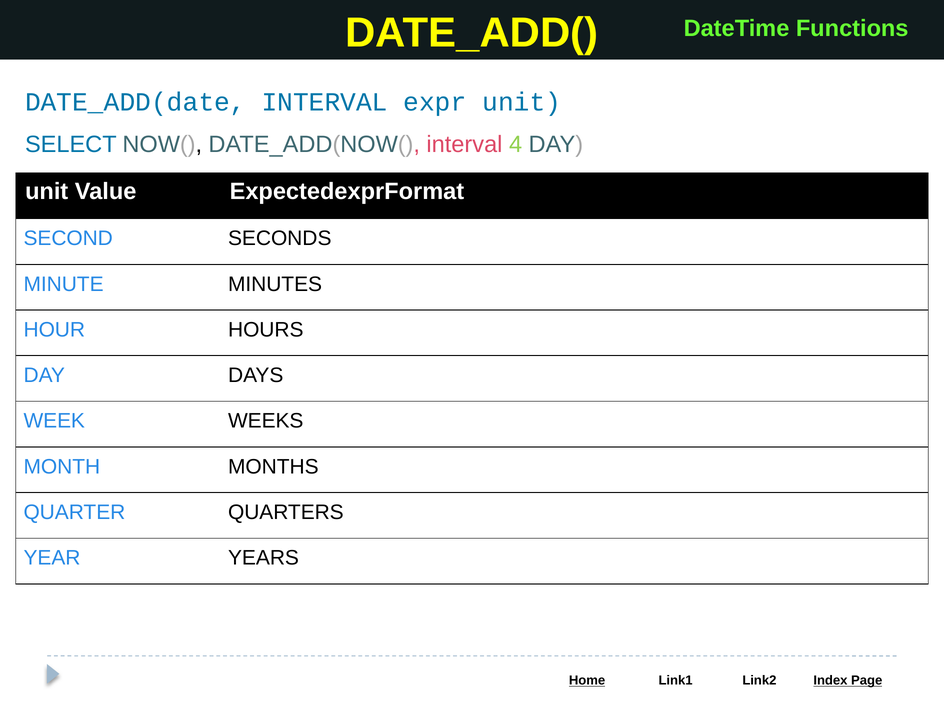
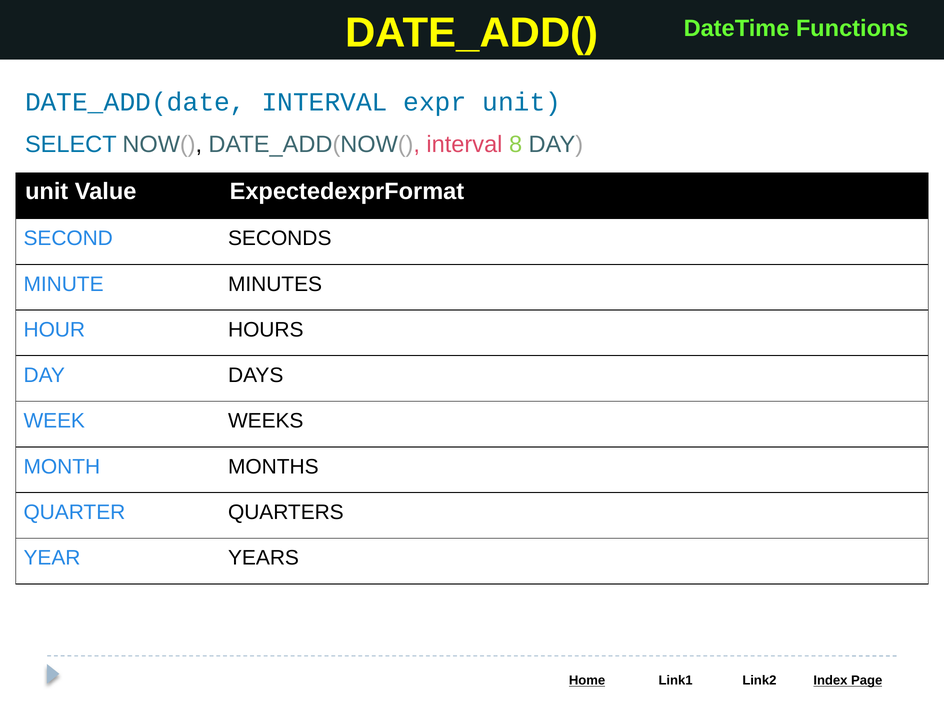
4: 4 -> 8 (516, 144)
